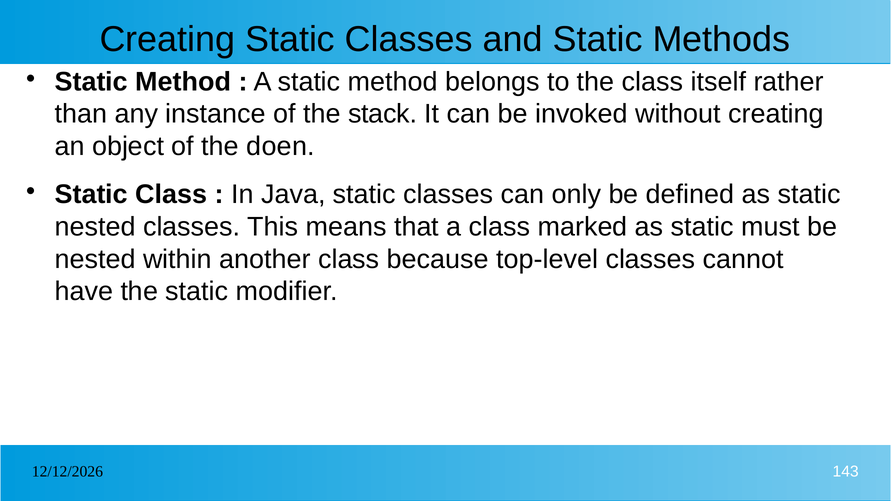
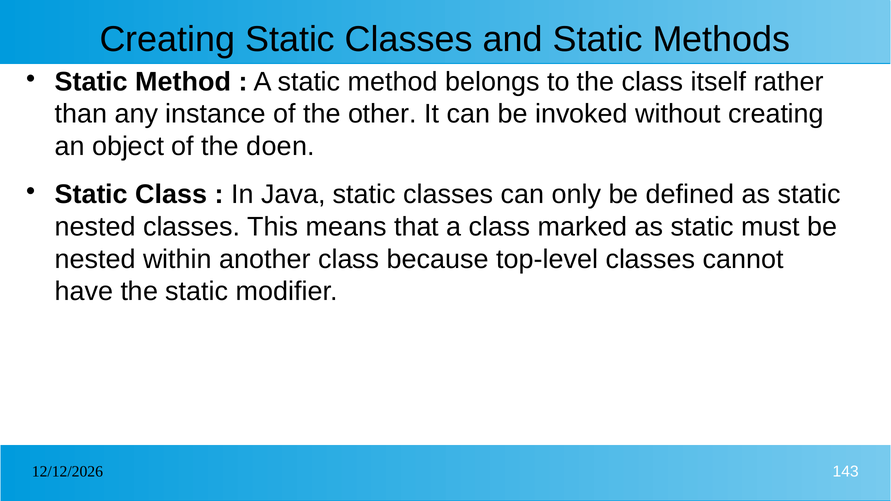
stack: stack -> other (382, 114)
